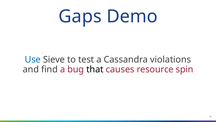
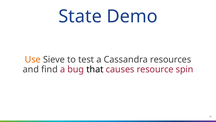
Gaps: Gaps -> State (80, 16)
Use colour: blue -> orange (33, 59)
violations: violations -> resources (171, 59)
